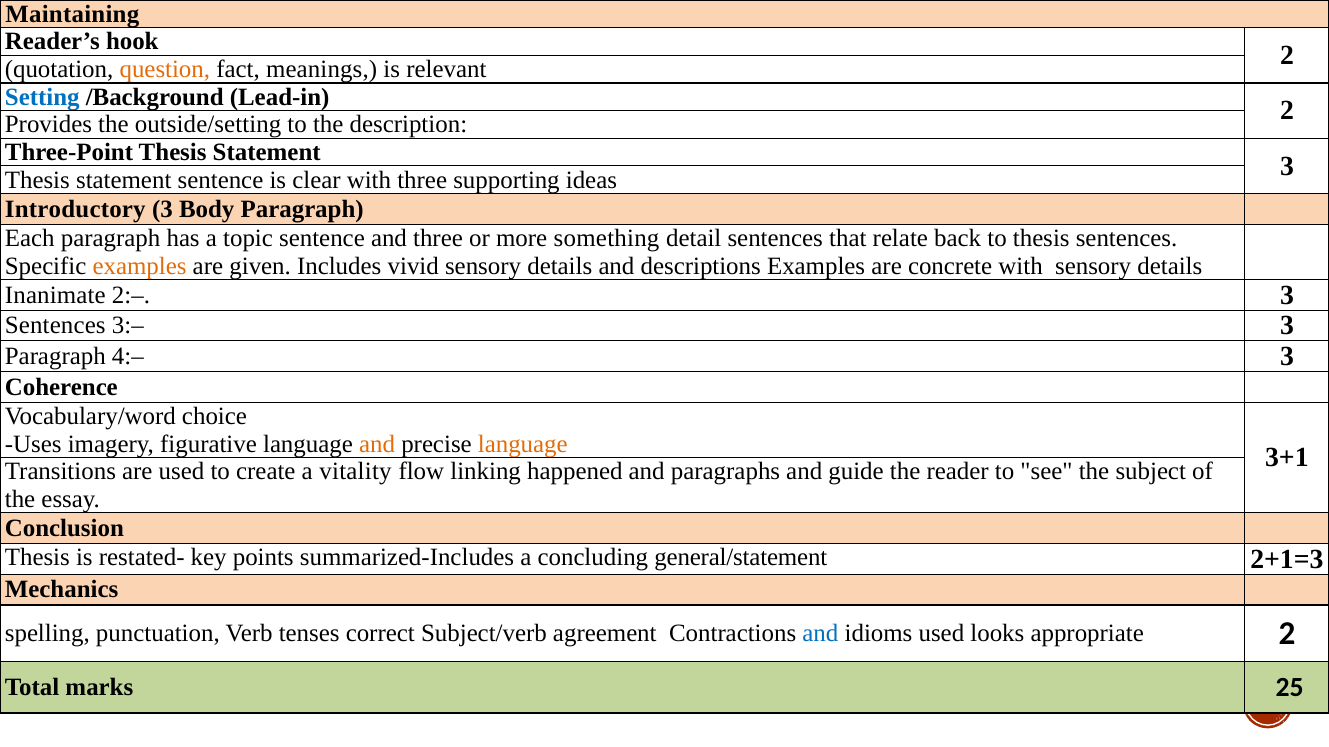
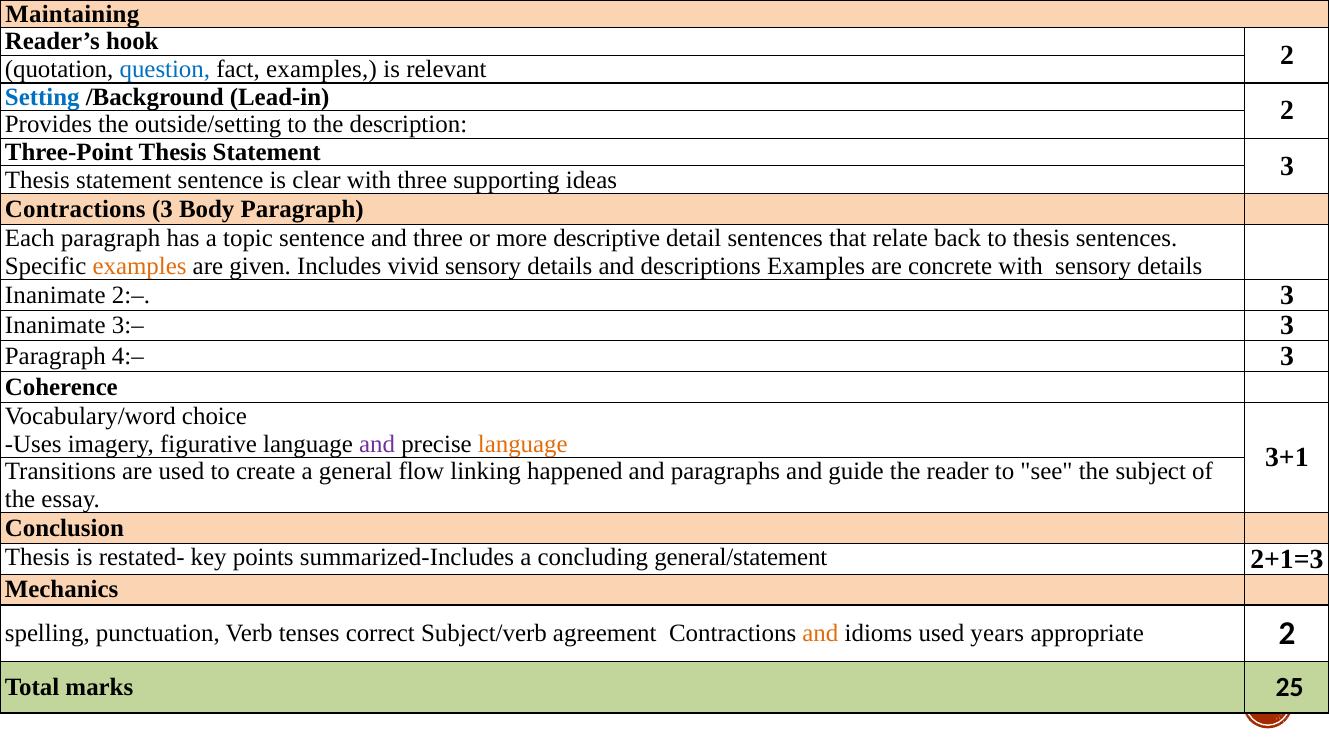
question colour: orange -> blue (165, 69)
fact meanings: meanings -> examples (322, 69)
Introductory: Introductory -> Contractions (75, 209)
something: something -> descriptive (607, 238)
Sentences: Sentences -> Inanimate (55, 326)
and colour: orange -> purple (377, 444)
vitality: vitality -> general (356, 472)
and colour: blue -> orange (820, 634)
looks: looks -> years (997, 634)
